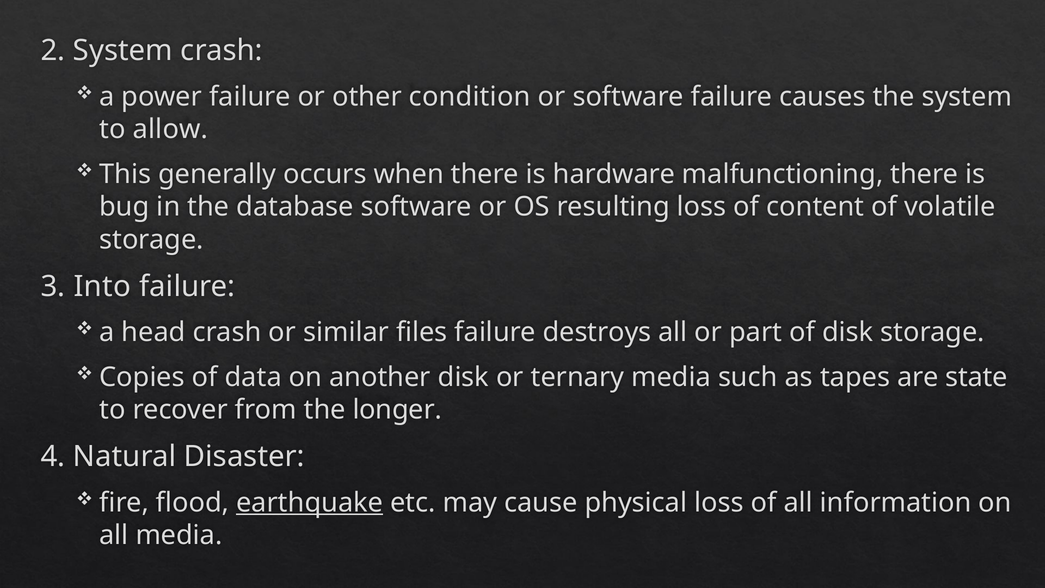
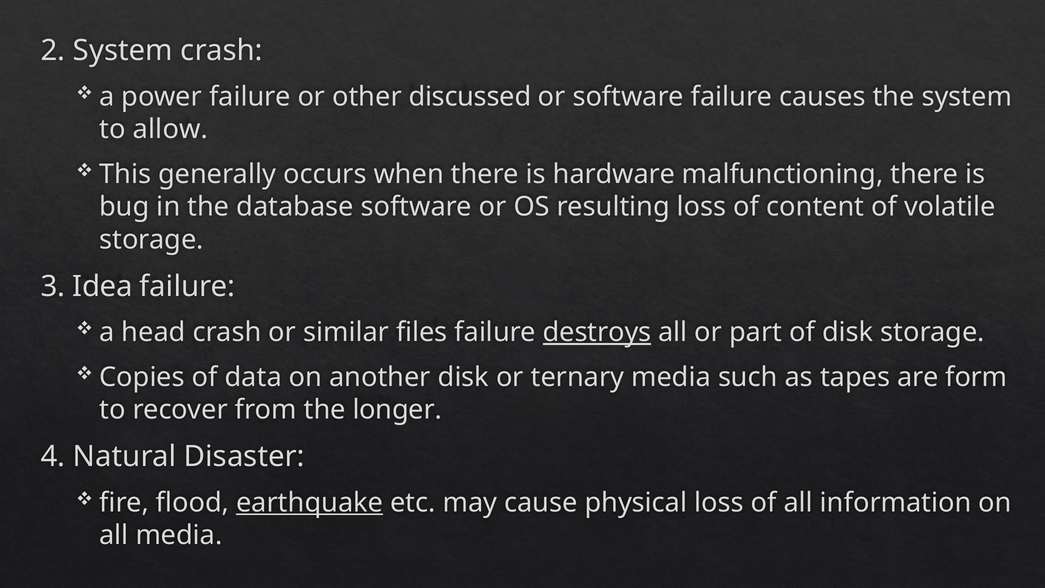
condition: condition -> discussed (470, 97)
Into: Into -> Idea (103, 286)
destroys underline: none -> present (597, 332)
state: state -> form (976, 377)
